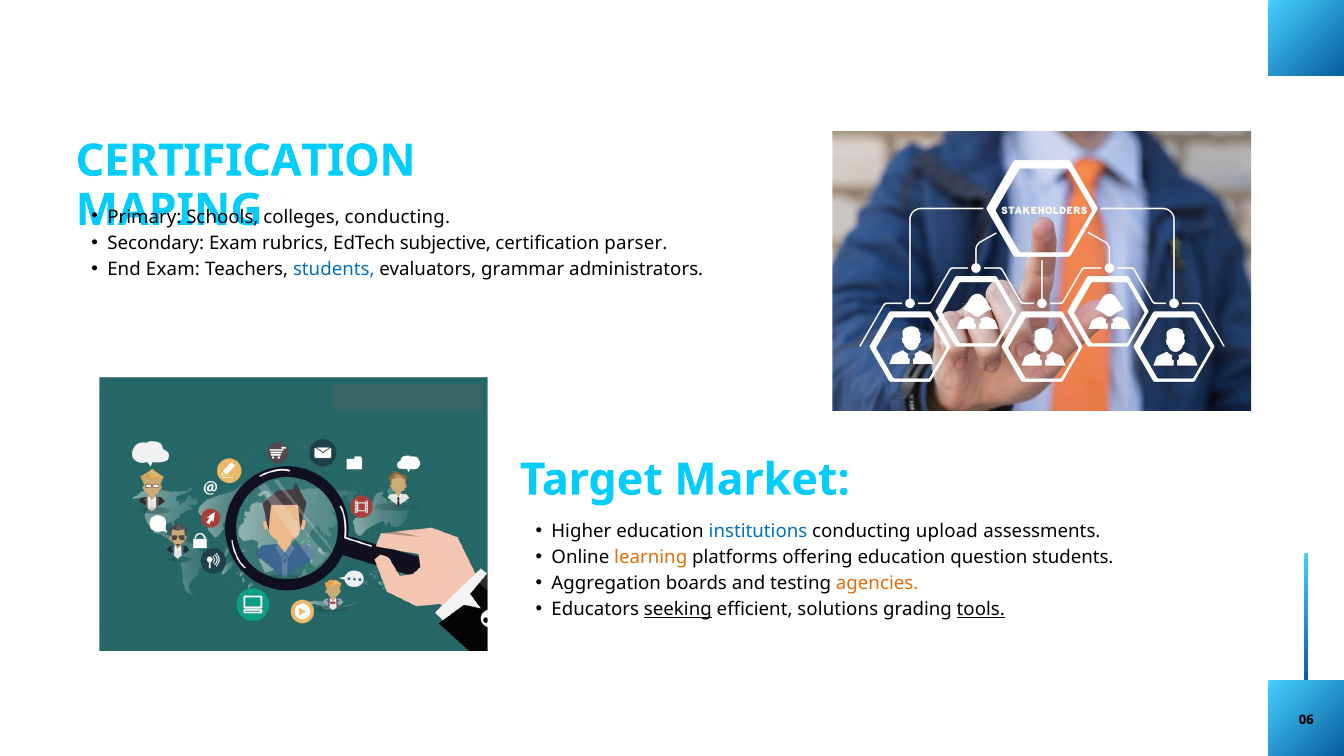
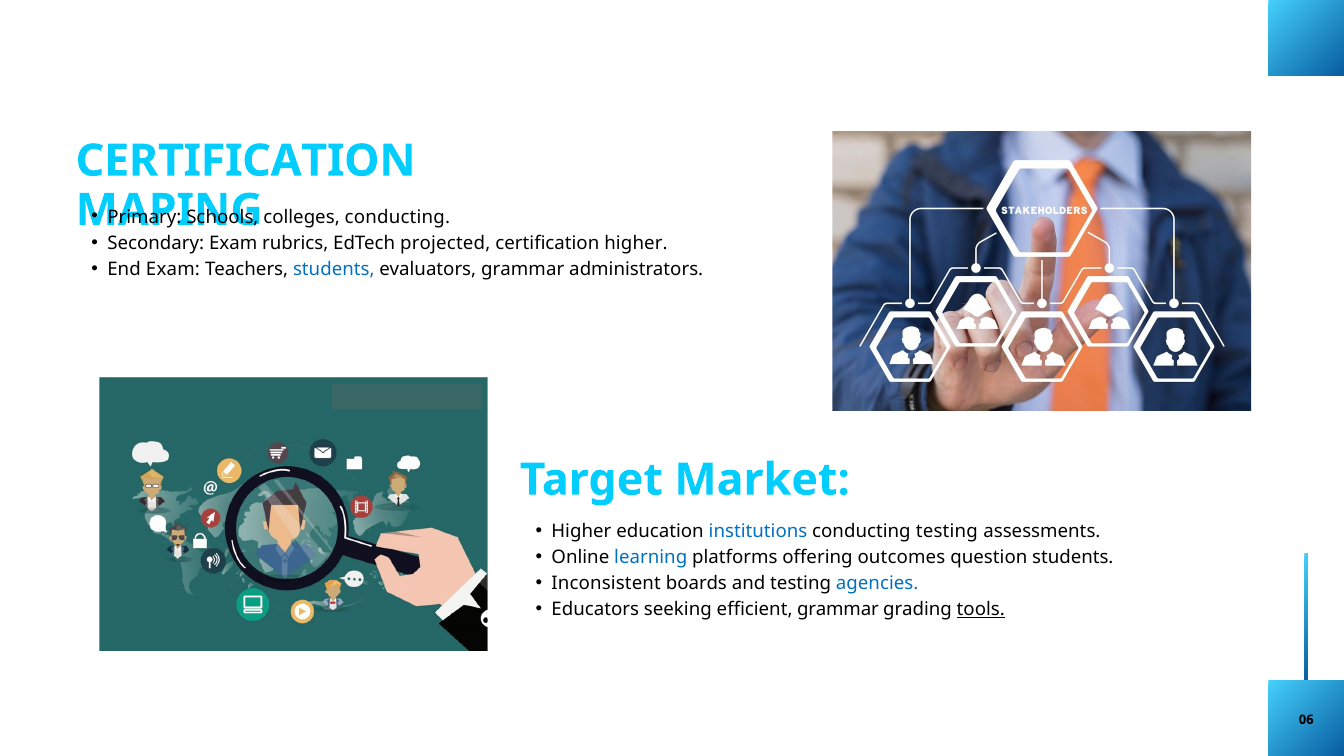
subjective: subjective -> projected (445, 243)
certification parser: parser -> higher (636, 243)
conducting upload: upload -> testing (947, 531)
learning colour: orange -> blue (651, 557)
offering education: education -> outcomes (901, 557)
Aggregation: Aggregation -> Inconsistent (606, 584)
agencies colour: orange -> blue (877, 584)
seeking underline: present -> none (678, 610)
efficient solutions: solutions -> grammar (838, 610)
